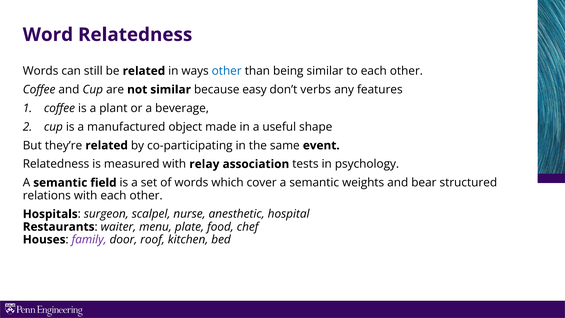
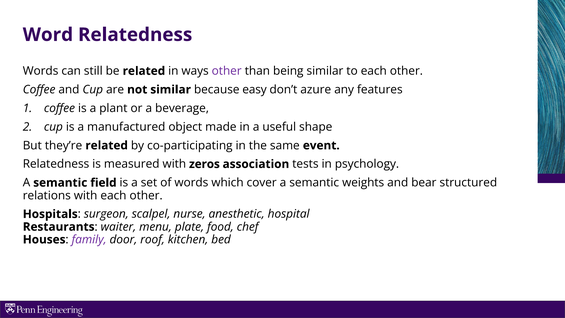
other colour: blue -> purple (227, 71)
verbs: verbs -> azure (316, 90)
relay: relay -> zeros (204, 164)
